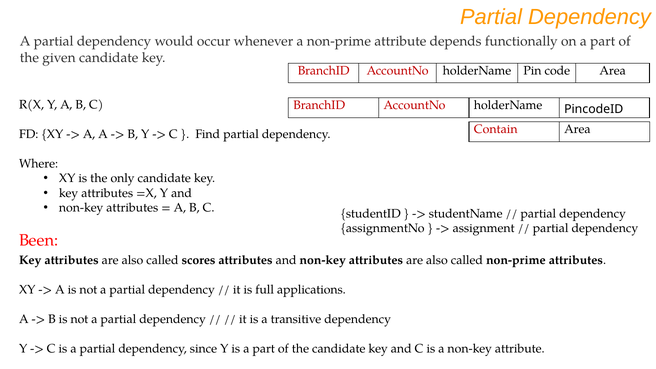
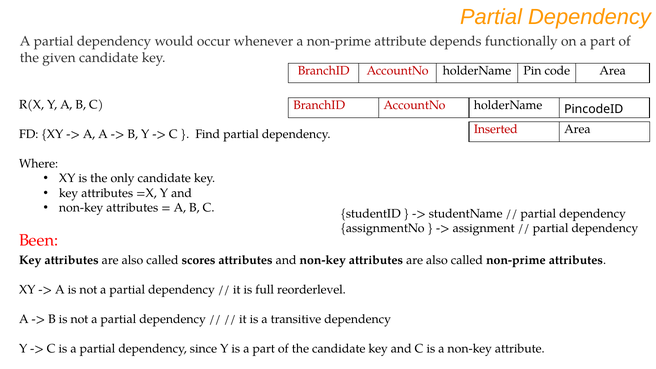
Contain: Contain -> Inserted (496, 129)
applications: applications -> reorderlevel (311, 290)
